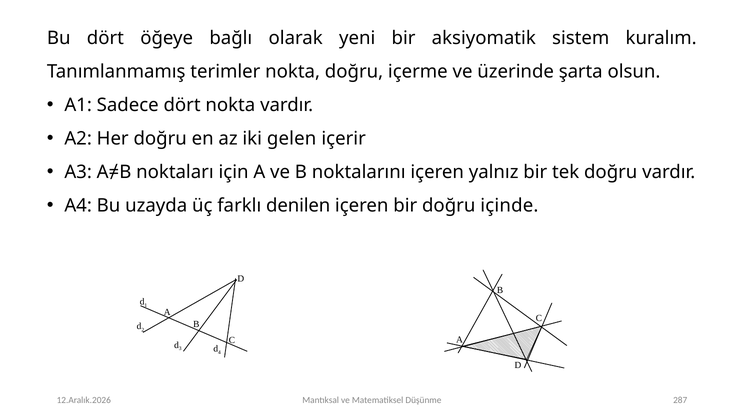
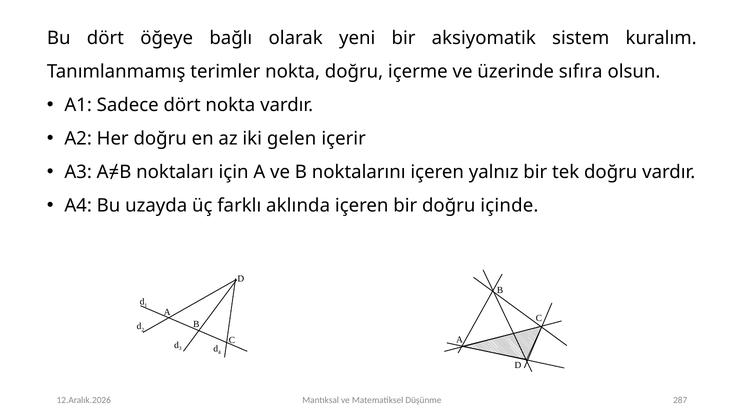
şarta: şarta -> sıfıra (581, 71)
denilen: denilen -> aklında (298, 205)
